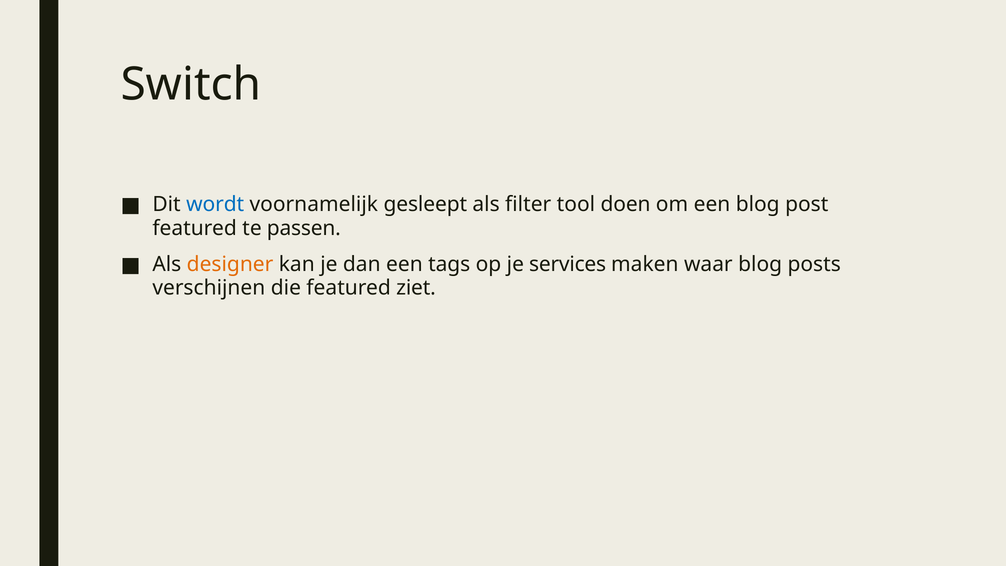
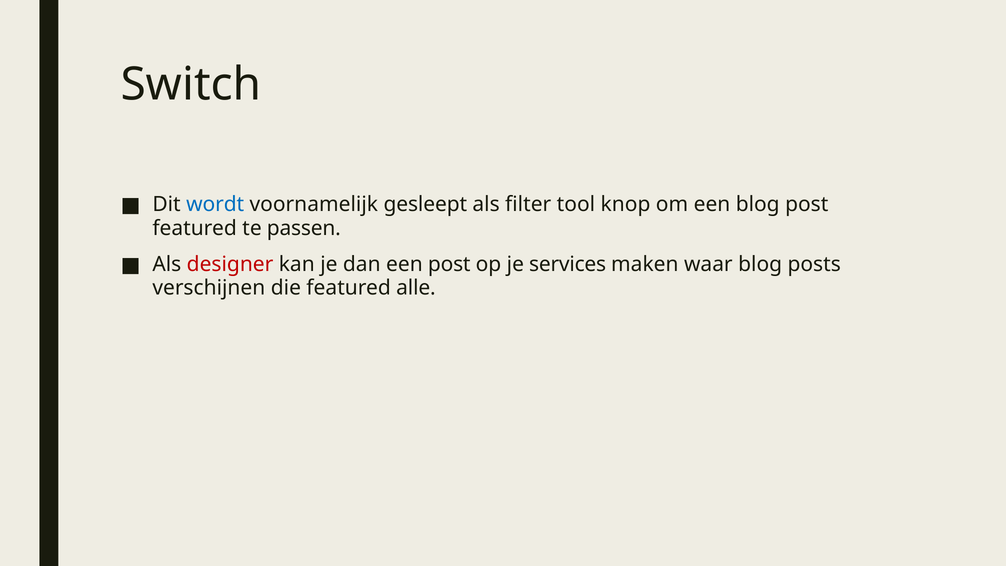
doen: doen -> knop (625, 204)
designer colour: orange -> red (230, 264)
een tags: tags -> post (449, 264)
ziet: ziet -> alle (416, 288)
